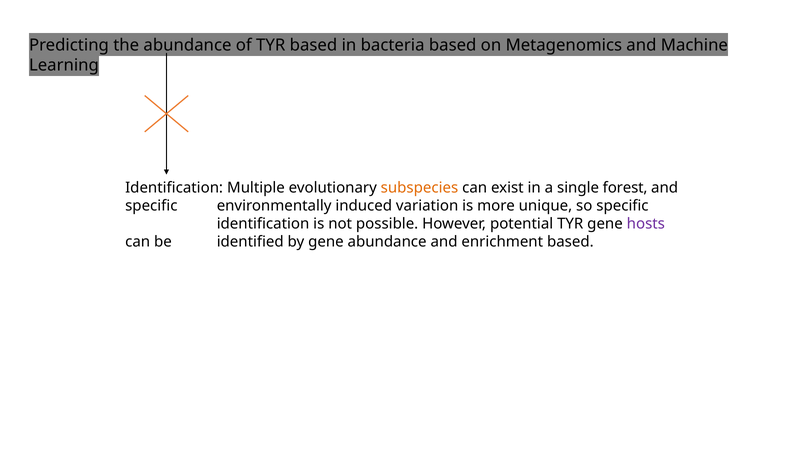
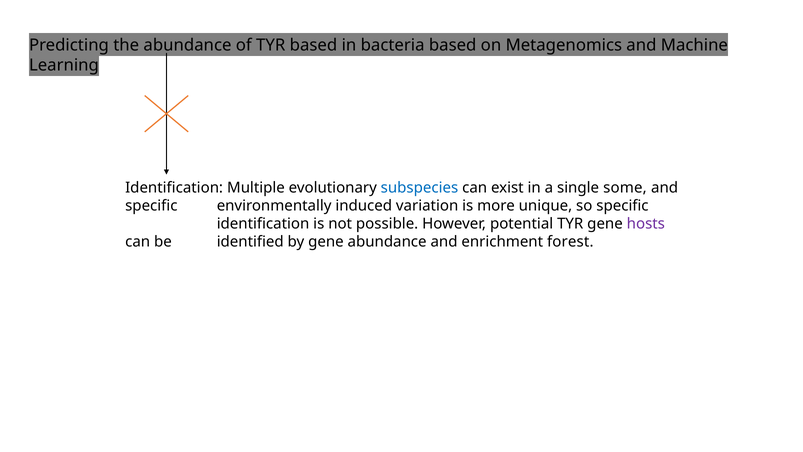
subspecies colour: orange -> blue (419, 187)
forest: forest -> some (625, 187)
enrichment based: based -> forest (570, 242)
